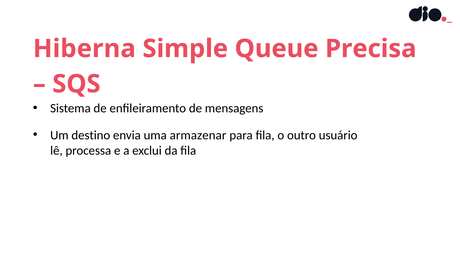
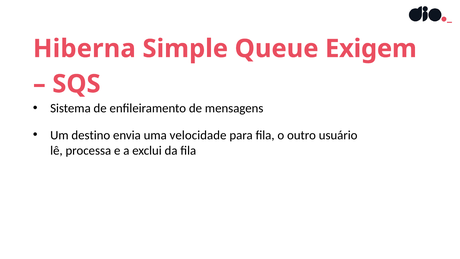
Precisa: Precisa -> Exigem (371, 49)
armazenar: armazenar -> velocidade (198, 135)
